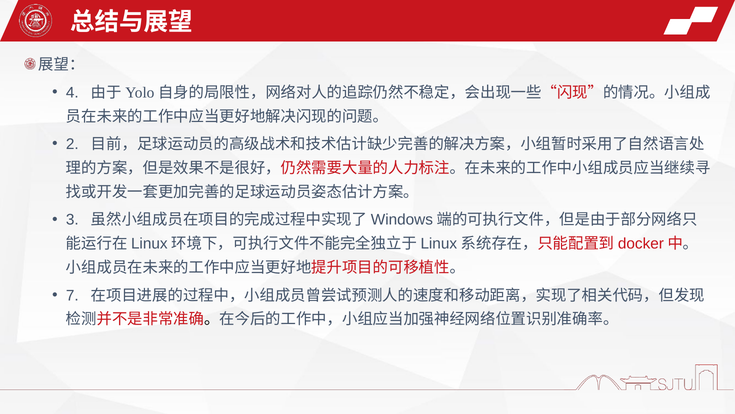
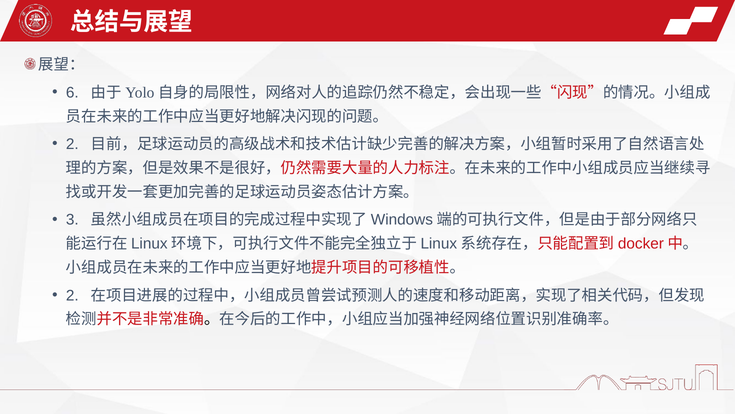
4: 4 -> 6 (72, 92)
7: 7 -> 2 (72, 295)
